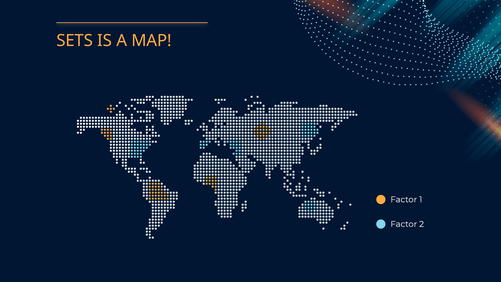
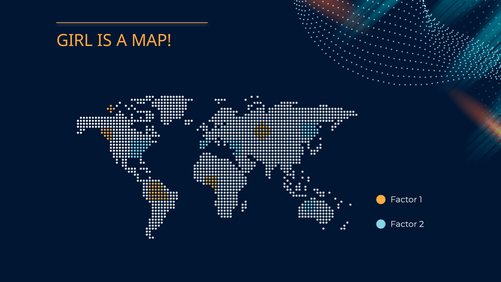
SETS: SETS -> GIRL (75, 41)
